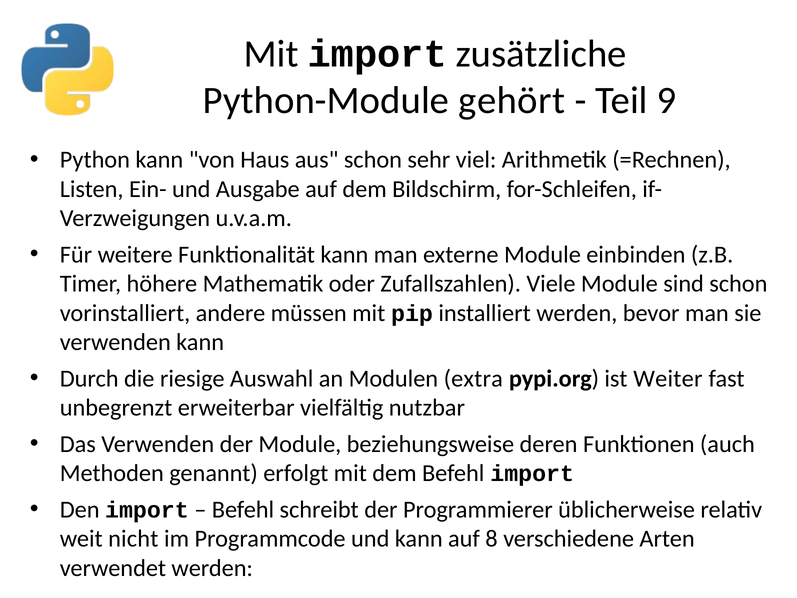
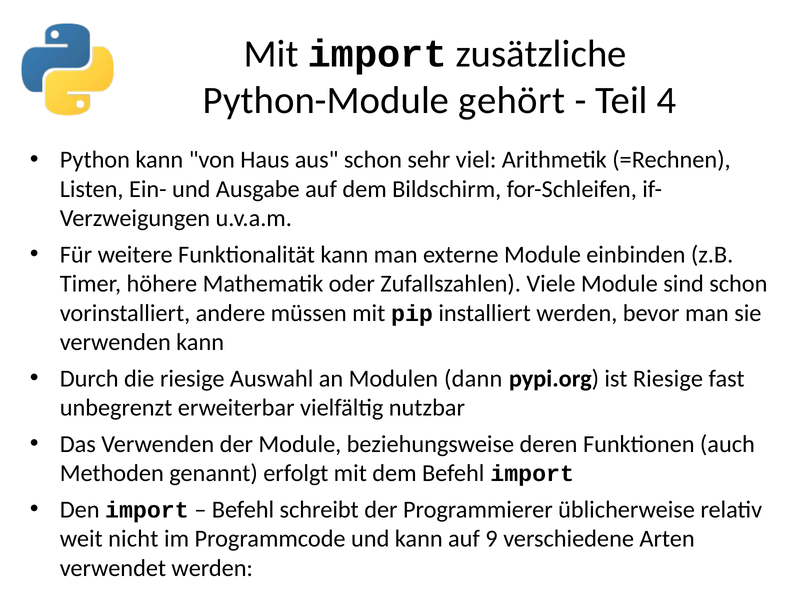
9: 9 -> 4 (666, 100)
extra: extra -> dann (473, 378)
ist Weiter: Weiter -> Riesige (668, 378)
8: 8 -> 9 (492, 539)
